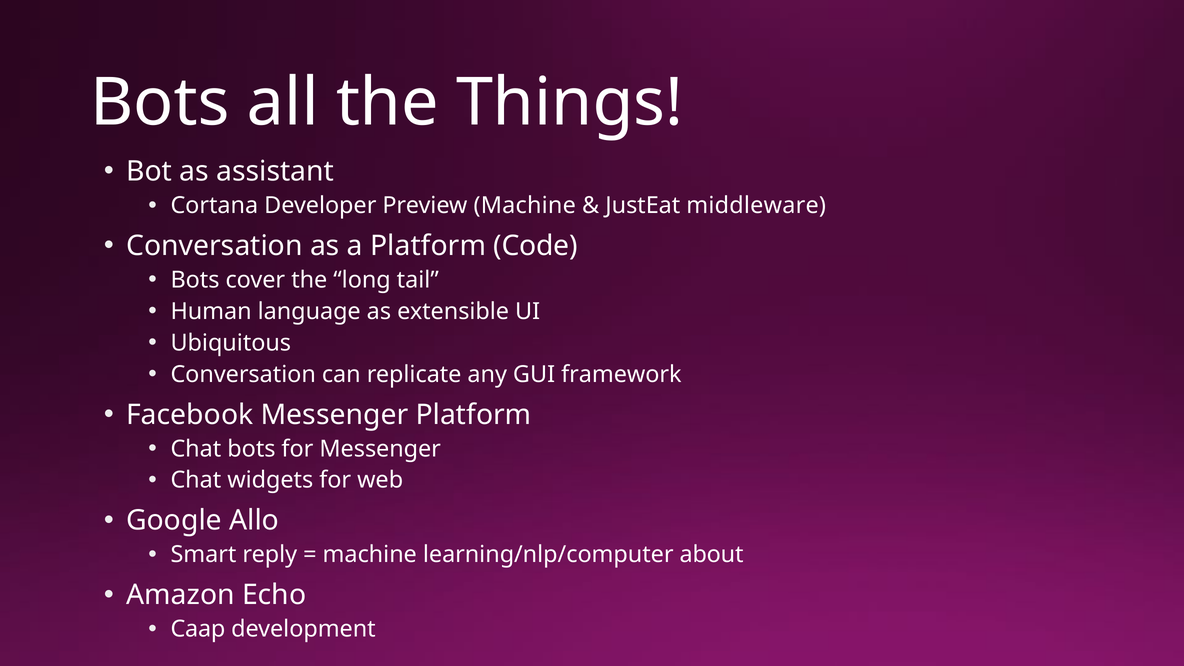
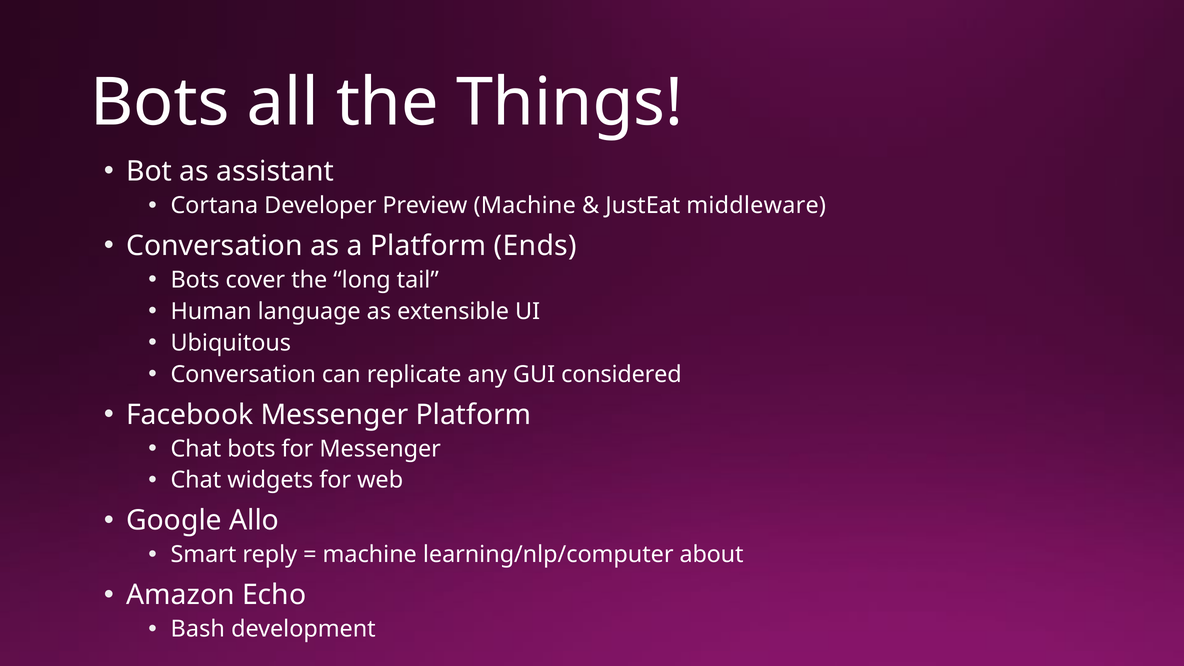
Code: Code -> Ends (535, 246)
framework: framework -> considered (621, 374)
Caap: Caap -> Bash (198, 629)
